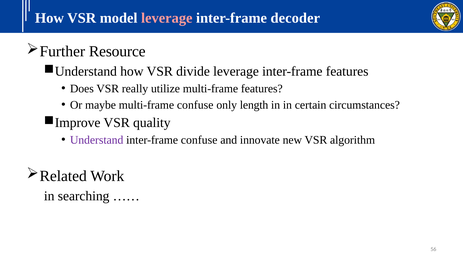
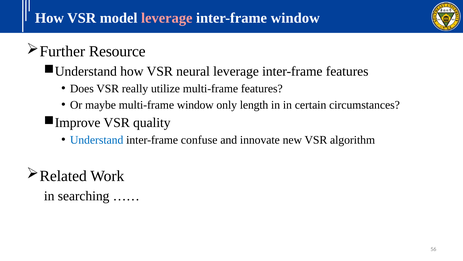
inter-frame decoder: decoder -> window (295, 18)
divide: divide -> neural (193, 71)
multi-frame confuse: confuse -> window (195, 105)
Understand colour: purple -> blue (97, 140)
